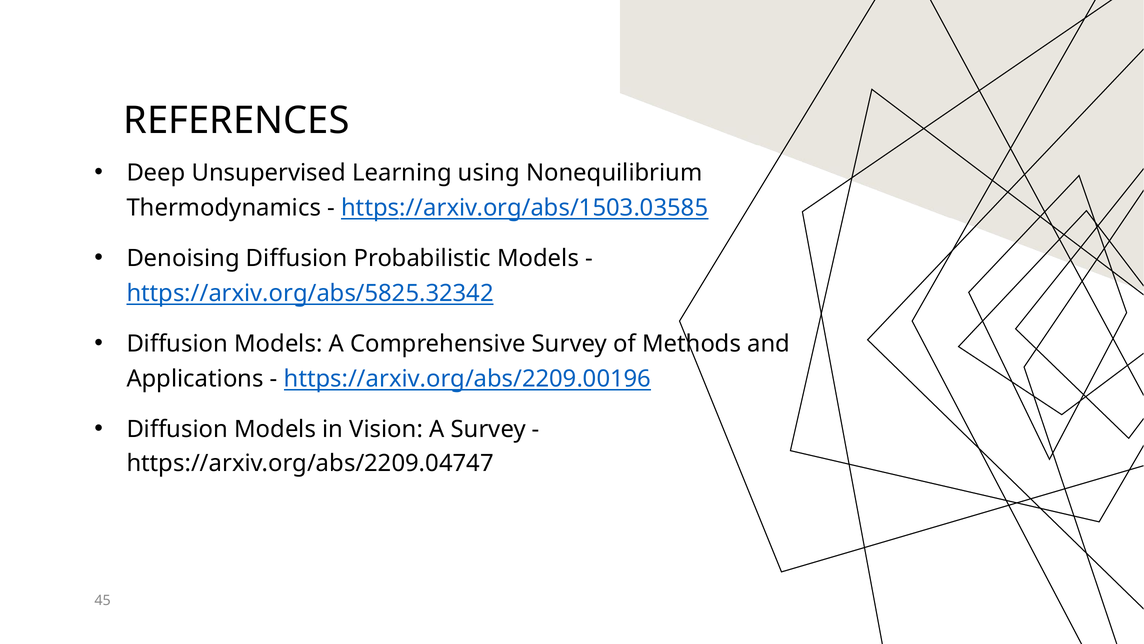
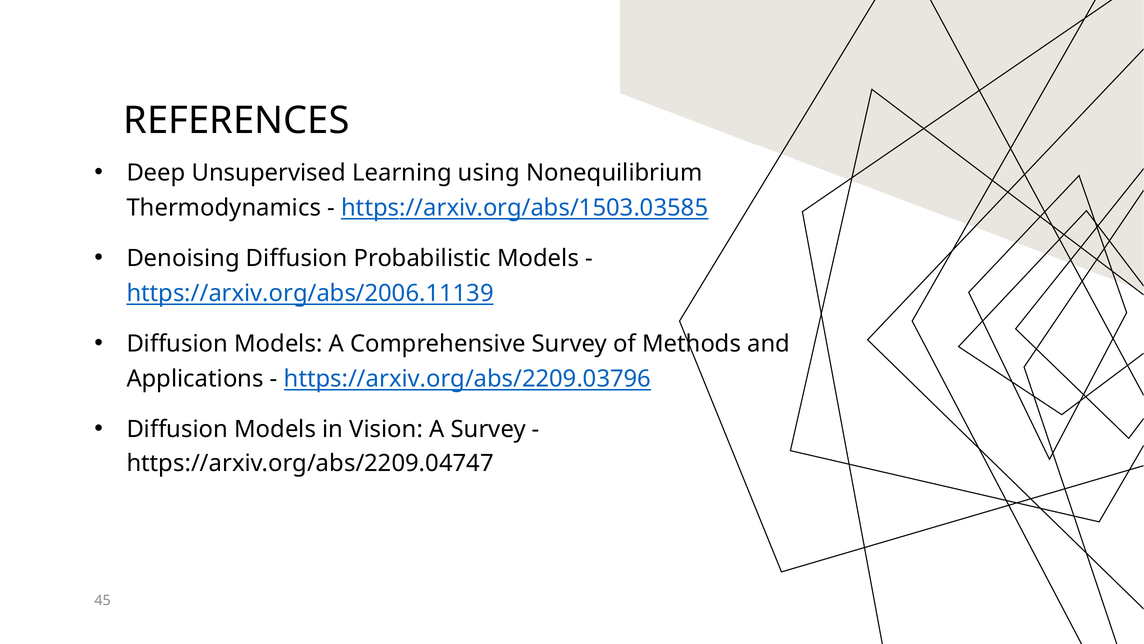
https://arxiv.org/abs/5825.32342: https://arxiv.org/abs/5825.32342 -> https://arxiv.org/abs/2006.11139 (310, 293)
https://arxiv.org/abs/2209.00196: https://arxiv.org/abs/2209.00196 -> https://arxiv.org/abs/2209.03796 (467, 379)
